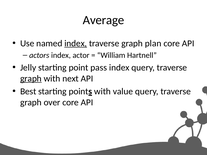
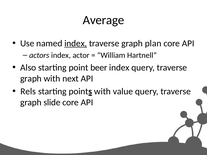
Jelly: Jelly -> Also (28, 68)
pass: pass -> beer (99, 68)
graph underline: present -> none (31, 79)
Best: Best -> Rels (28, 92)
over: over -> slide (52, 103)
